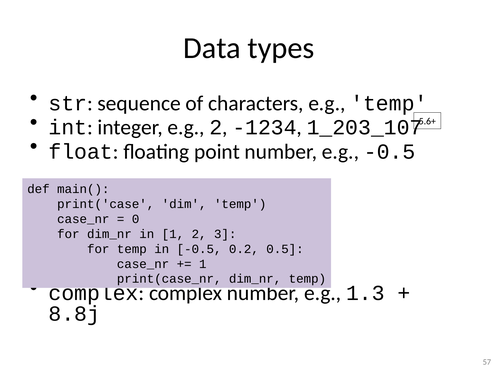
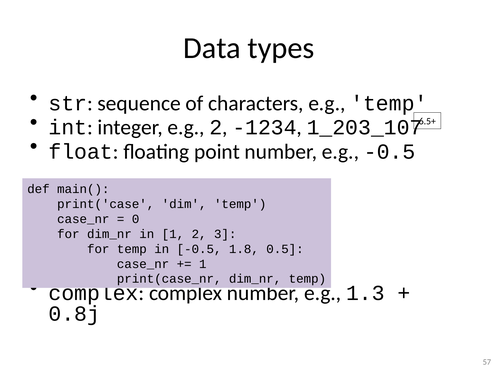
5.6+: 5.6+ -> 6.5+ (427, 121)
0.2: 0.2 -> 1.8 (244, 249)
8.8j: 8.8j -> 0.8j (74, 313)
